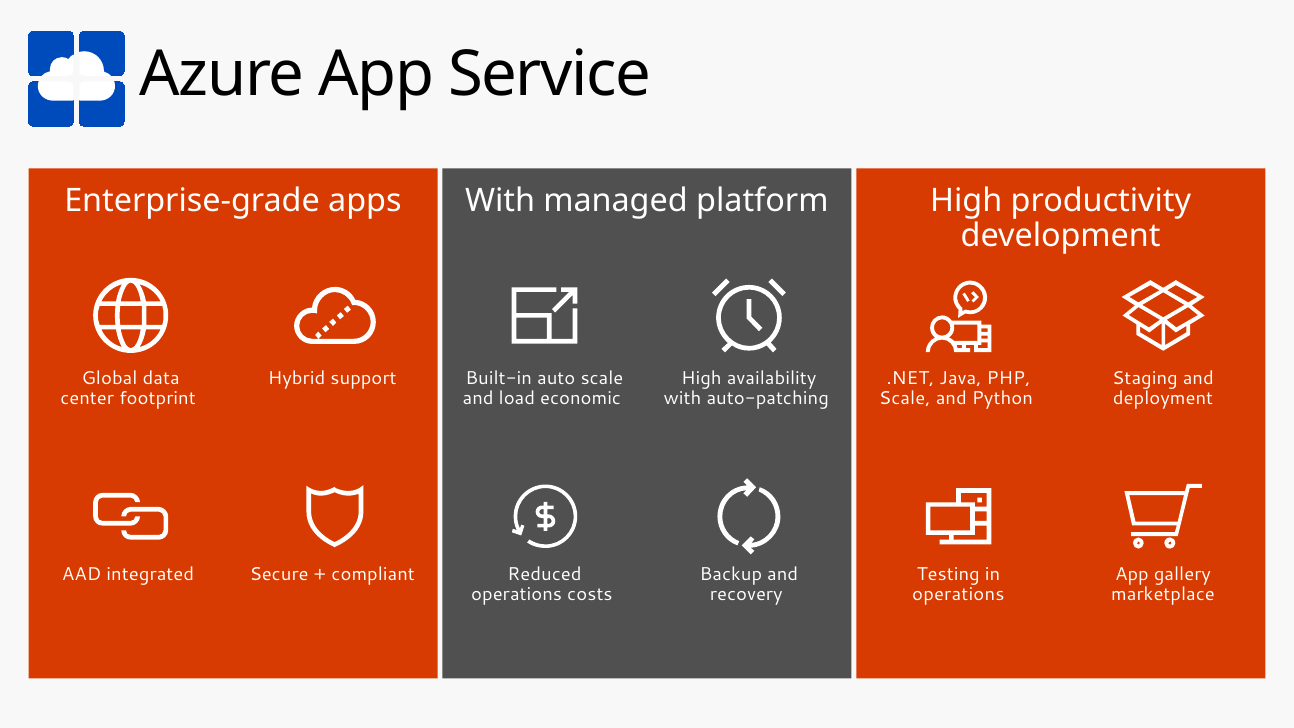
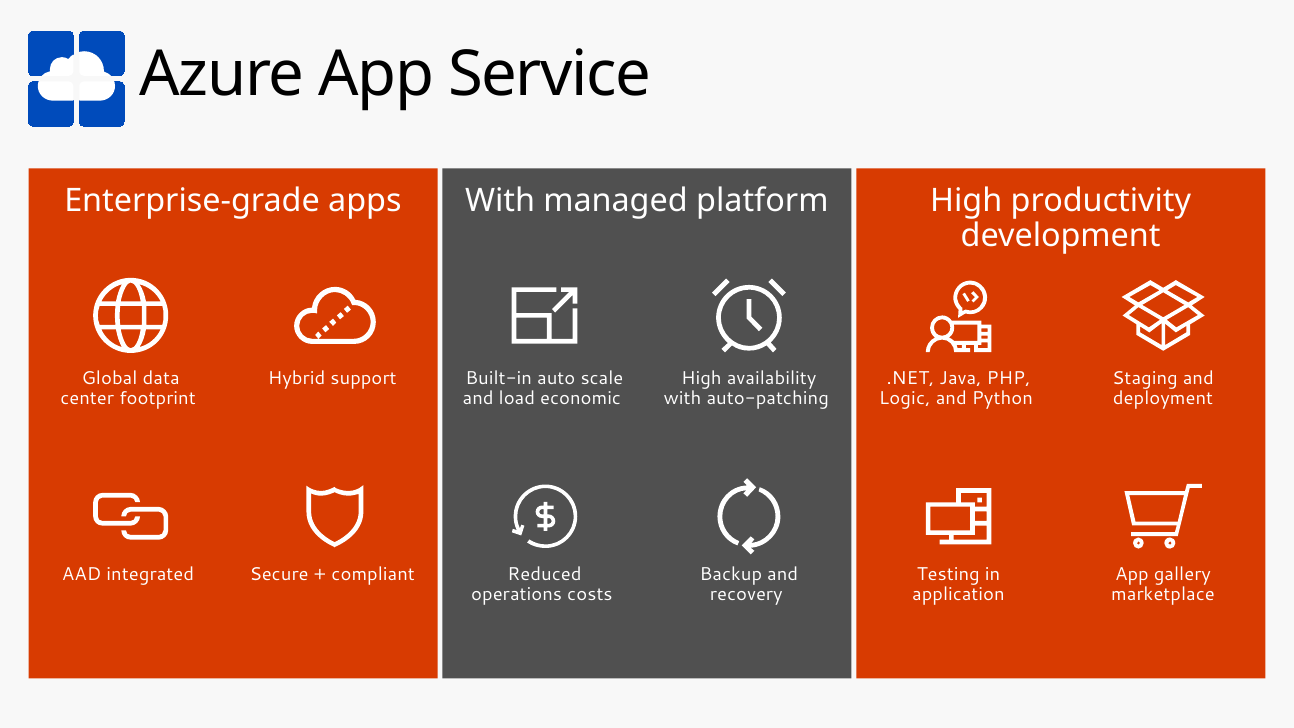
Scale: Scale -> Logic (905, 399)
operations: operations -> application (958, 594)
